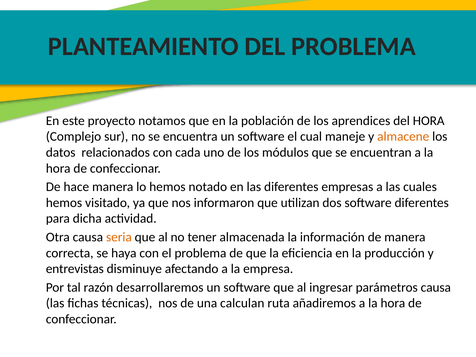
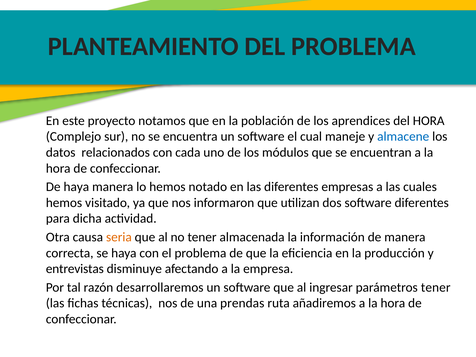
almacene colour: orange -> blue (403, 137)
De hace: hace -> haya (76, 187)
parámetros causa: causa -> tener (436, 287)
calculan: calculan -> prendas (242, 303)
